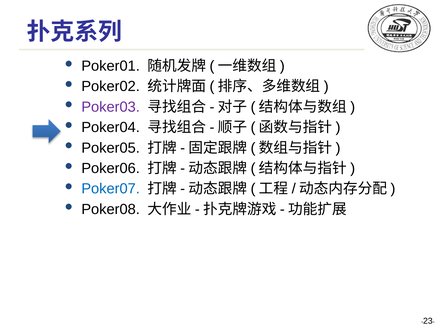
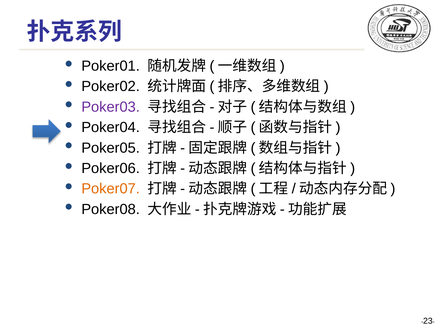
Poker07 colour: blue -> orange (111, 189)
